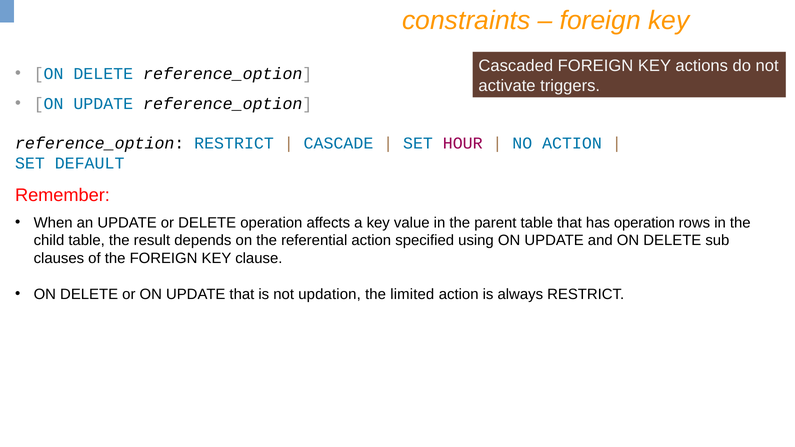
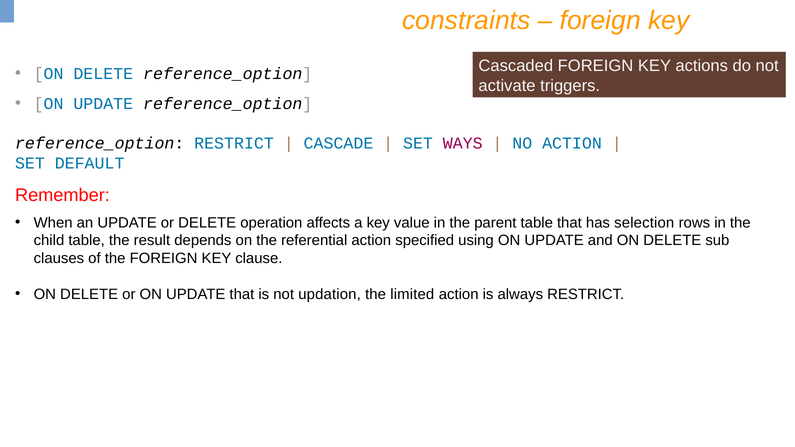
HOUR: HOUR -> WAYS (463, 144)
has operation: operation -> selection (644, 223)
